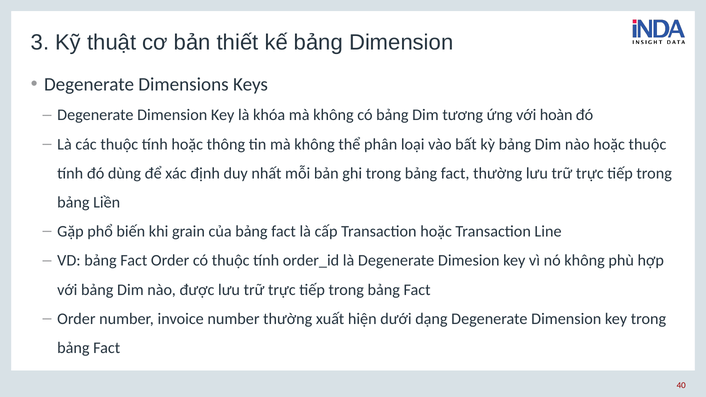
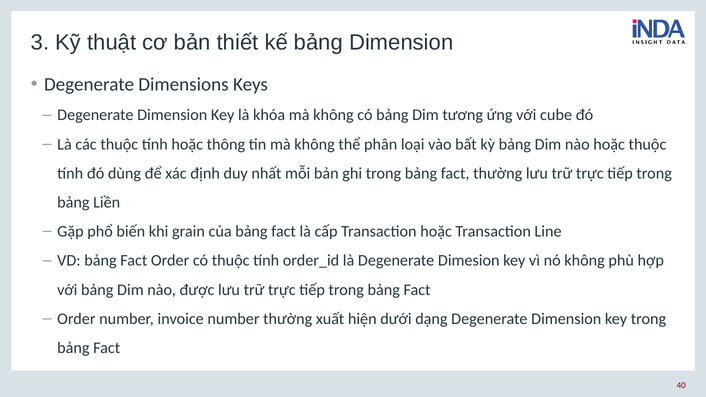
hoàn: hoàn -> cube (556, 115)
